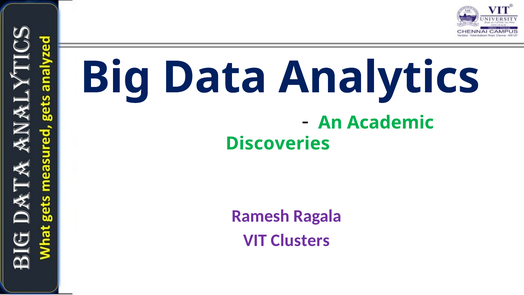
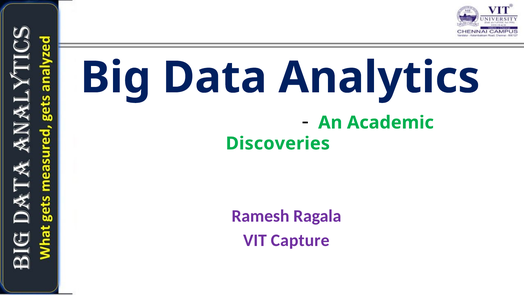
Clusters: Clusters -> Capture (300, 240)
